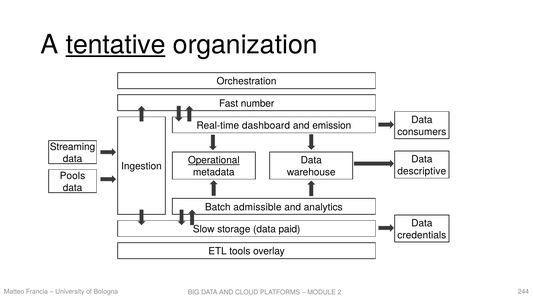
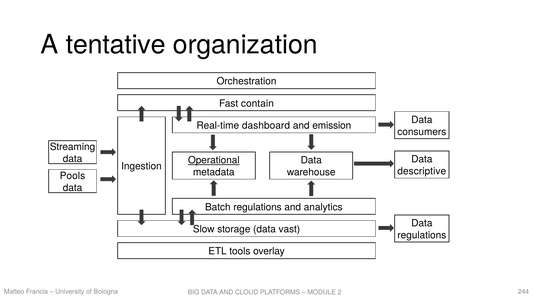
tentative underline: present -> none (116, 45)
number: number -> contain (257, 103)
Batch admissible: admissible -> regulations (258, 207)
paid: paid -> vast (289, 229)
credentials: credentials -> regulations (422, 235)
